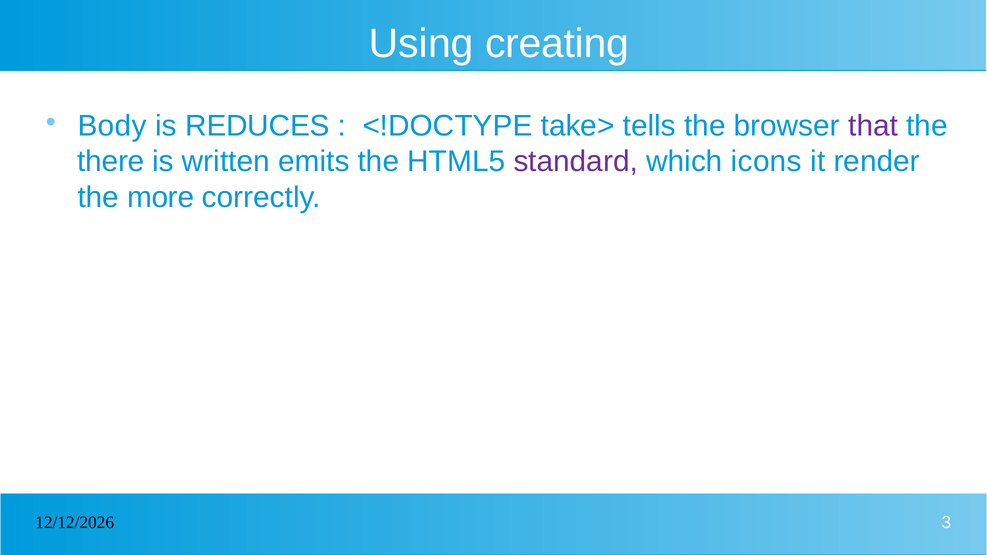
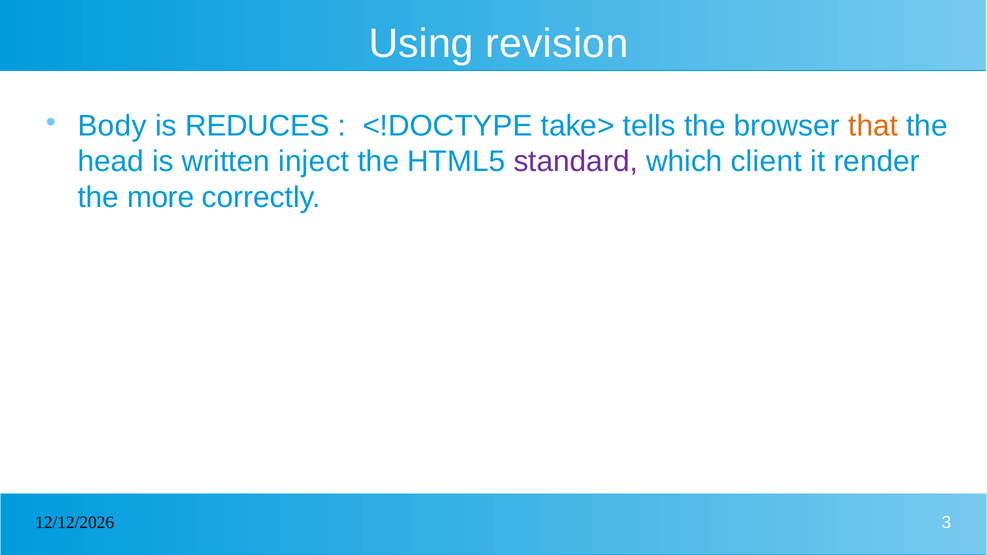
creating: creating -> revision (557, 44)
that colour: purple -> orange (873, 126)
there: there -> head (111, 162)
emits: emits -> inject (314, 162)
icons: icons -> client (766, 162)
